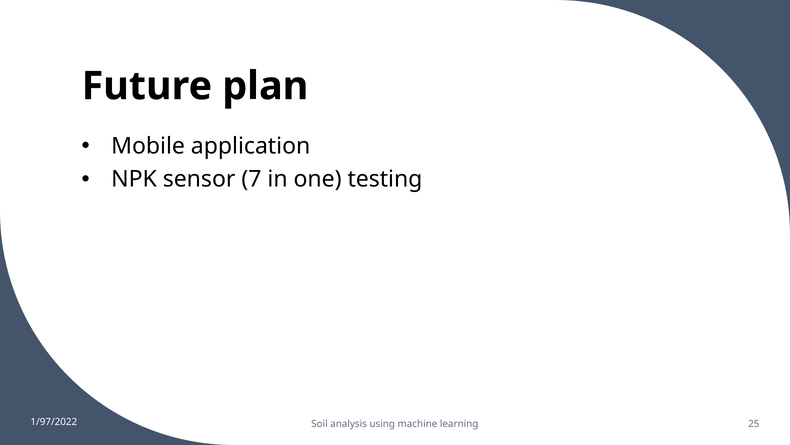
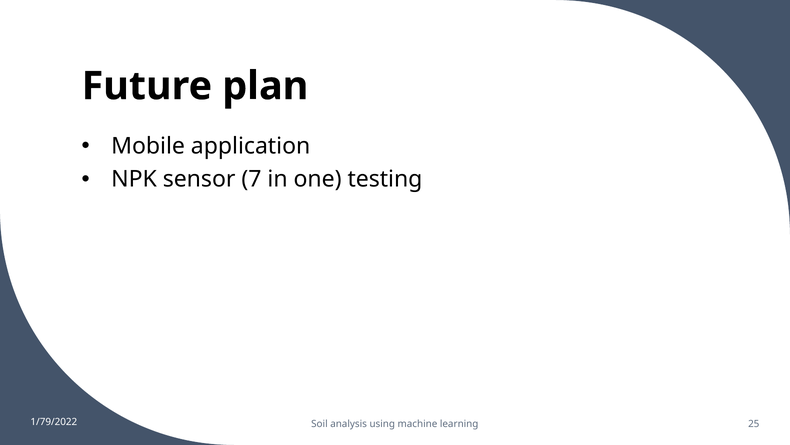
1/97/2022: 1/97/2022 -> 1/79/2022 (54, 421)
